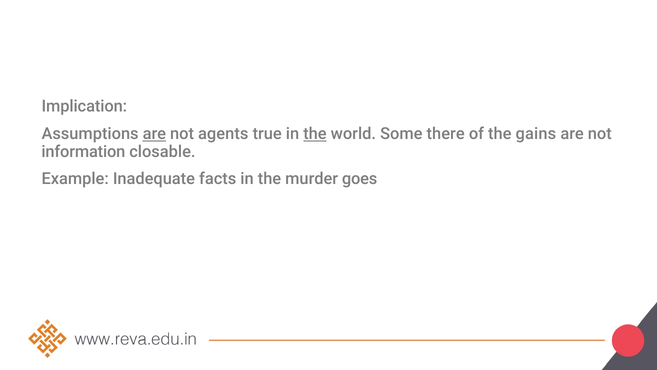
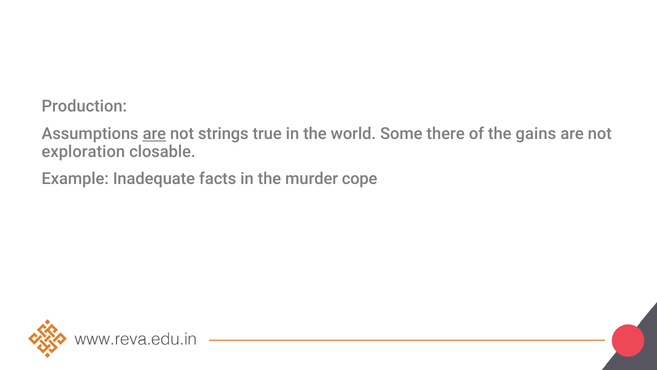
Implication: Implication -> Production (84, 106)
agents: agents -> strings (223, 134)
the underline: present -> none (315, 134)
information: information -> exploration (83, 151)
goes: goes -> cope (360, 179)
